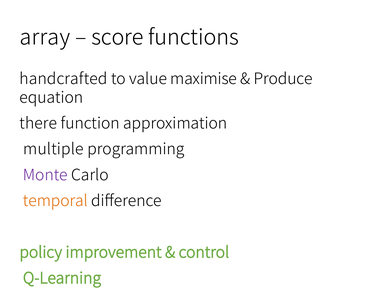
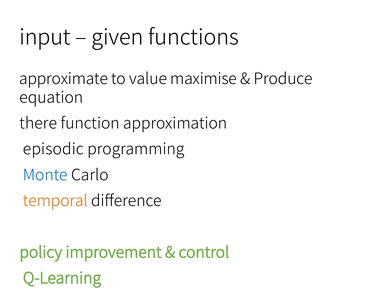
array: array -> input (45, 37)
score: score -> given (117, 37)
handcrafted: handcrafted -> approximate (64, 79)
multiple: multiple -> episodic (53, 149)
Monte colour: purple -> blue (45, 175)
